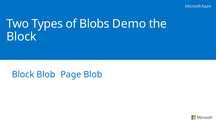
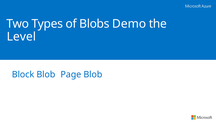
Block: Block -> Level (21, 37)
